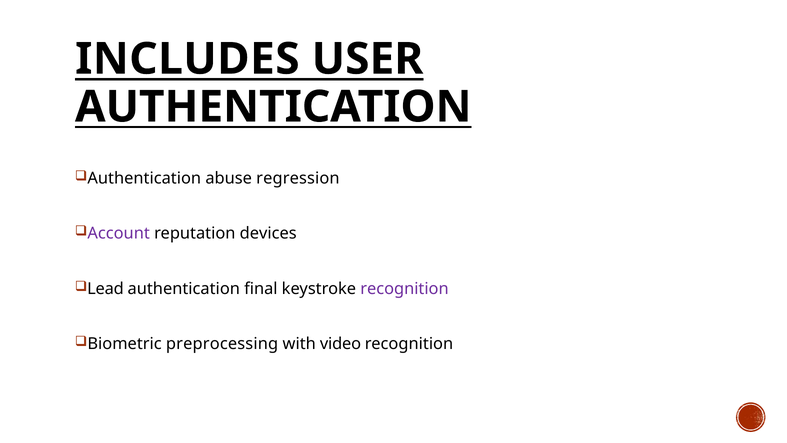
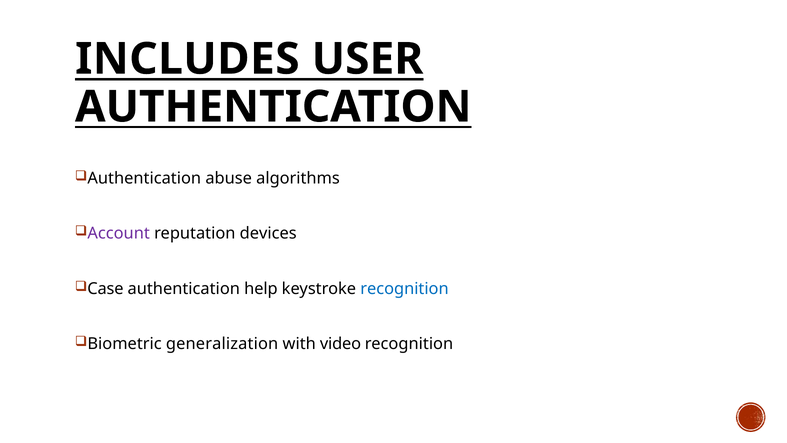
regression: regression -> algorithms (298, 178)
Lead: Lead -> Case (105, 288)
final: final -> help (261, 288)
recognition colour: purple -> blue (404, 288)
preprocessing: preprocessing -> generalization (222, 344)
